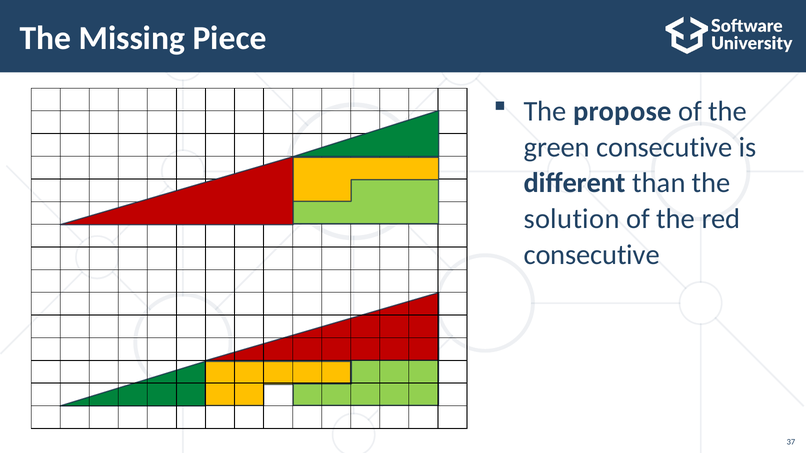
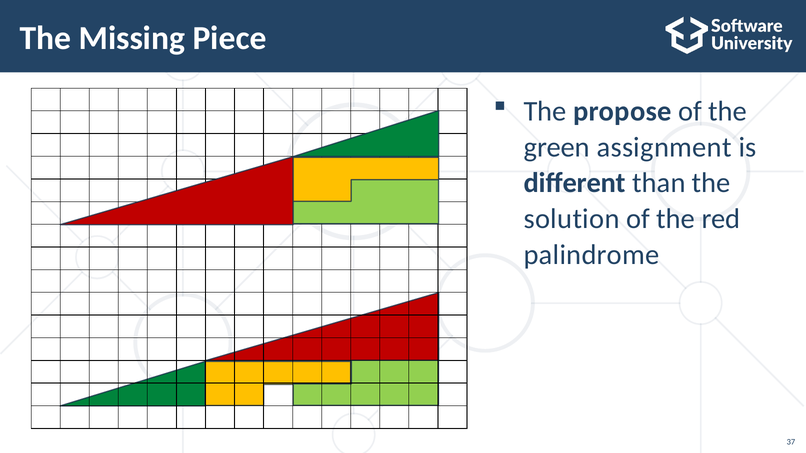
green consecutive: consecutive -> assignment (664, 147)
consecutive: consecutive -> palindrome (592, 255)
